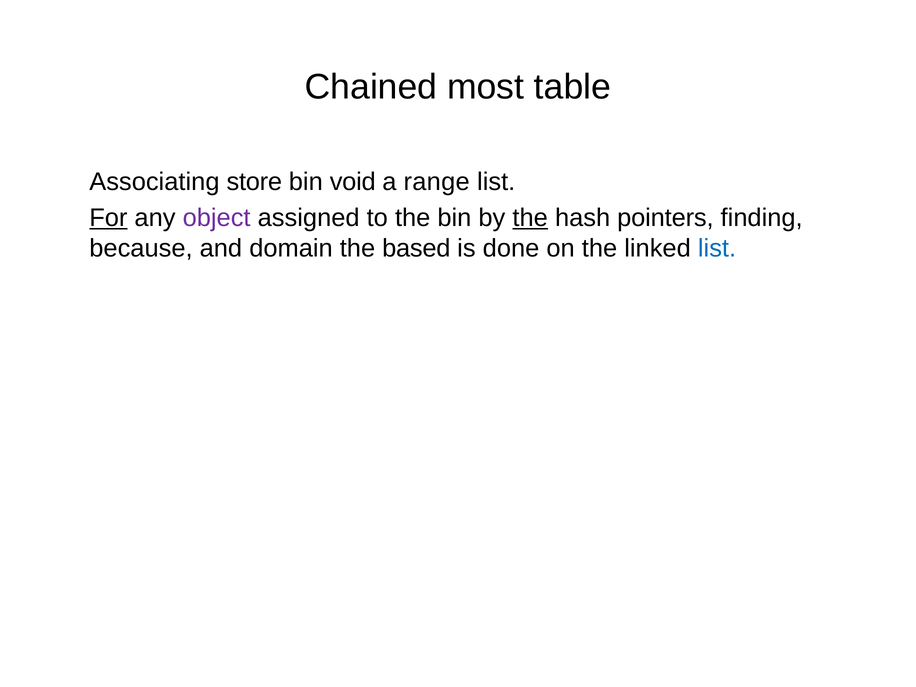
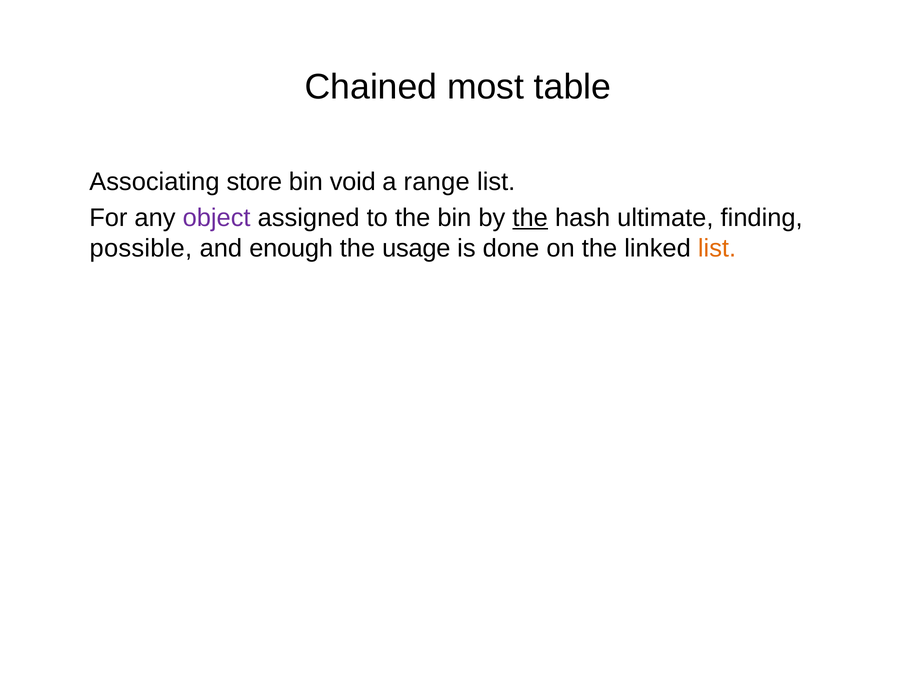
For underline: present -> none (108, 218)
pointers: pointers -> ultimate (665, 218)
because: because -> possible (141, 248)
domain: domain -> enough (291, 248)
based: based -> usage (416, 248)
list colour: blue -> orange (717, 248)
